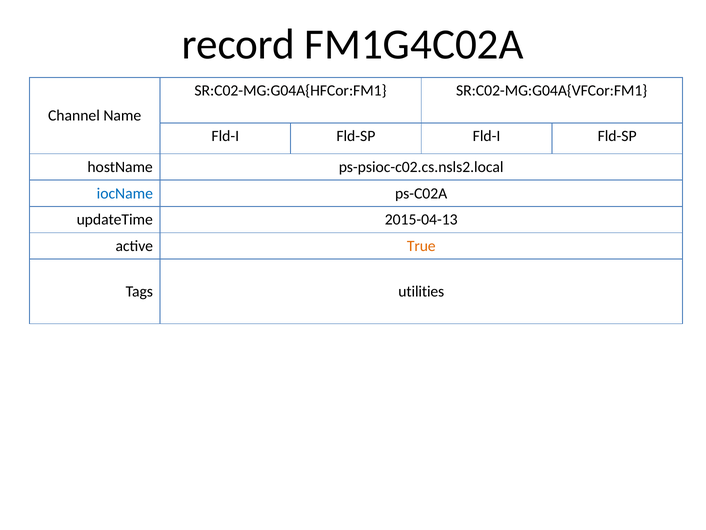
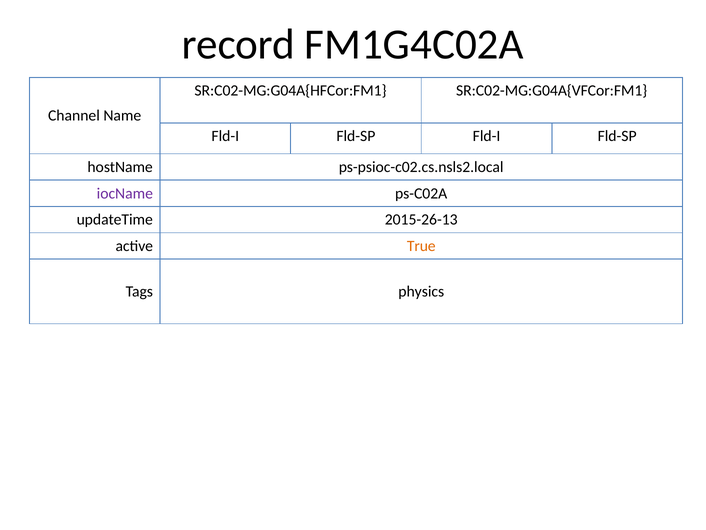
iocName colour: blue -> purple (125, 193)
2015-04-13: 2015-04-13 -> 2015-26-13 (421, 220)
utilities: utilities -> physics (421, 291)
